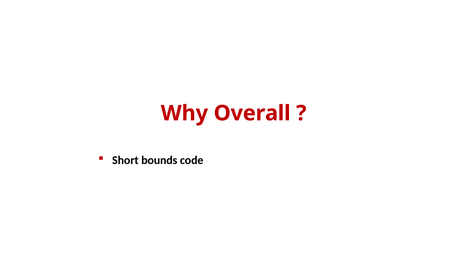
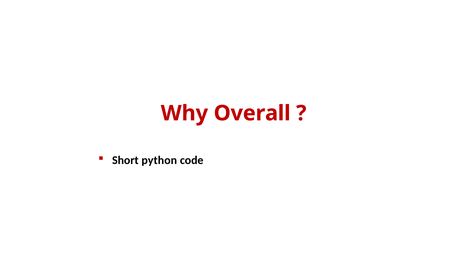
bounds: bounds -> python (159, 161)
